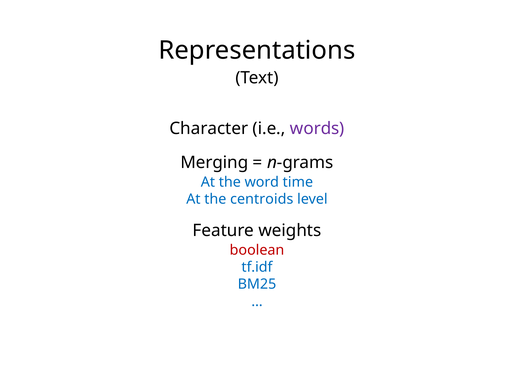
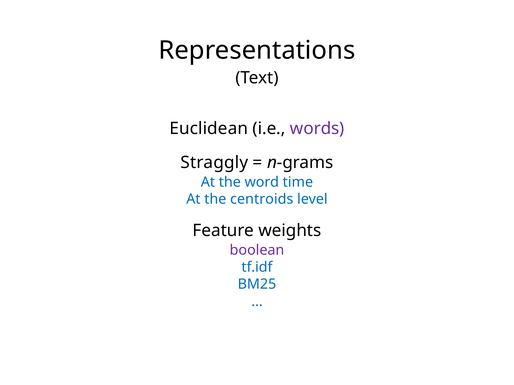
Character: Character -> Euclidean (209, 129)
Merging: Merging -> Straggly (214, 163)
boolean colour: red -> purple (257, 250)
